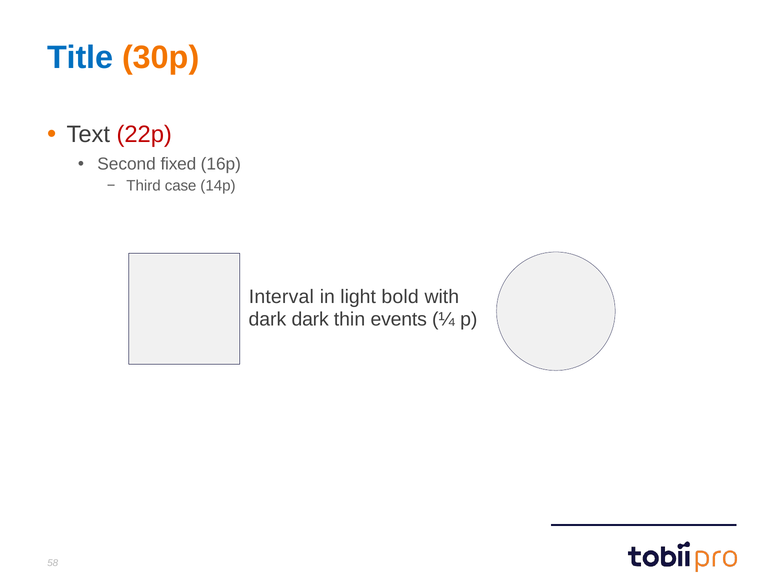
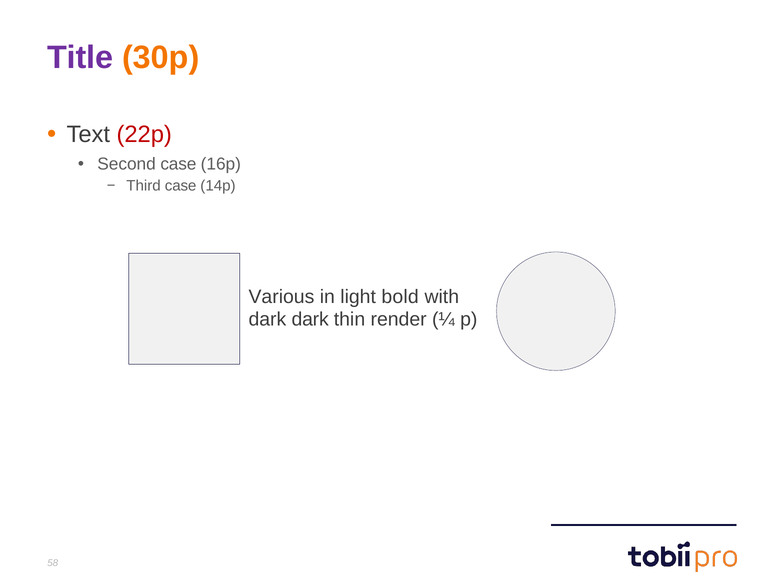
Title colour: blue -> purple (80, 57)
Second fixed: fixed -> case (178, 164)
Interval: Interval -> Various (281, 297)
events: events -> render (399, 319)
